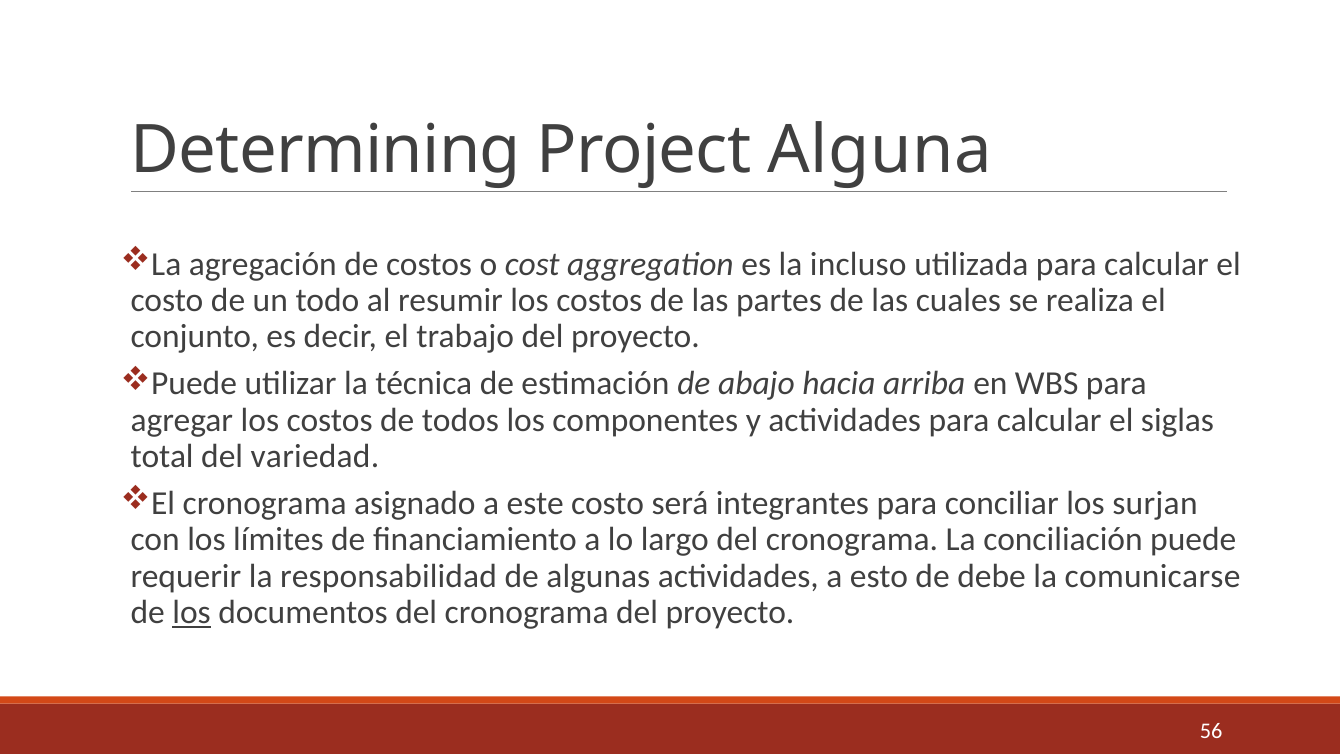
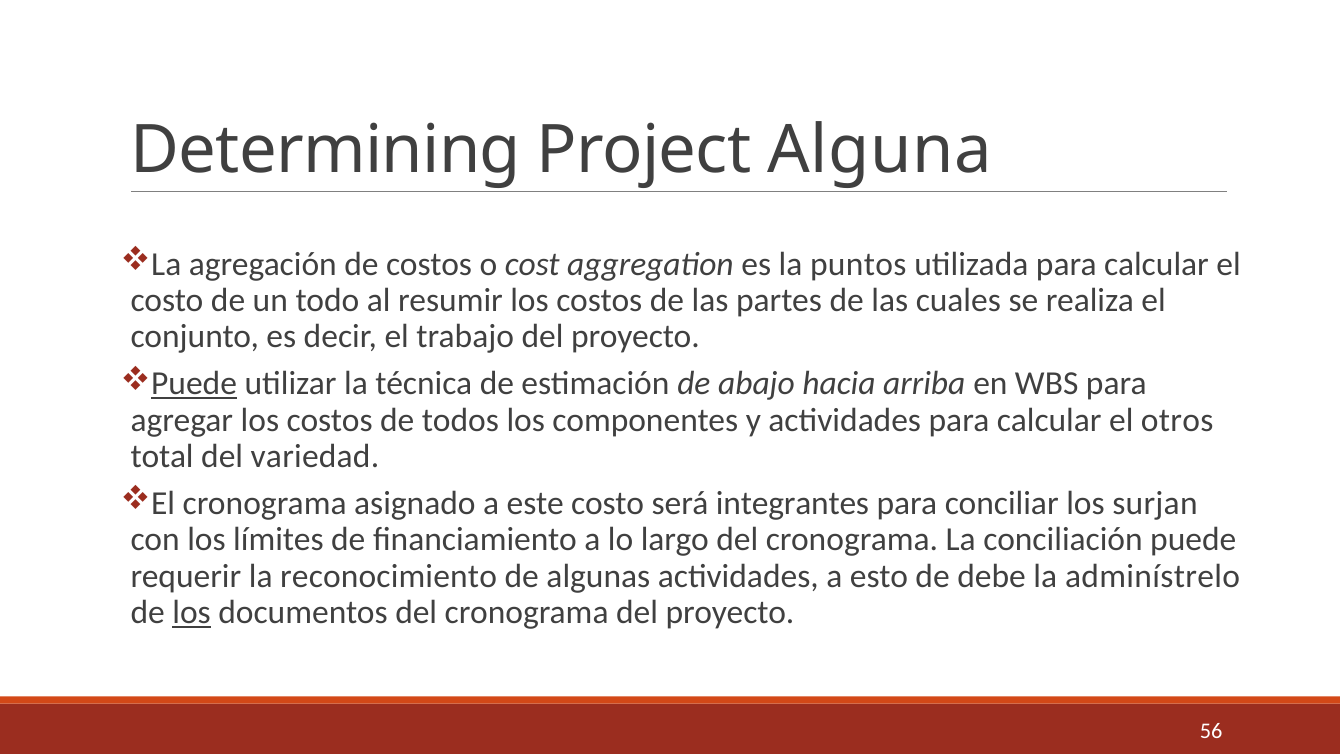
incluso: incluso -> puntos (858, 264)
Puede underline: none -> present (194, 384)
siglas: siglas -> otros (1177, 420)
responsabilidad: responsabilidad -> reconocimiento (389, 576)
comunicarse: comunicarse -> adminístrelo (1153, 576)
